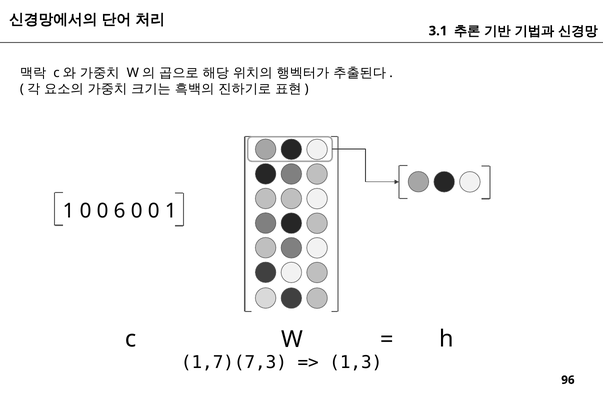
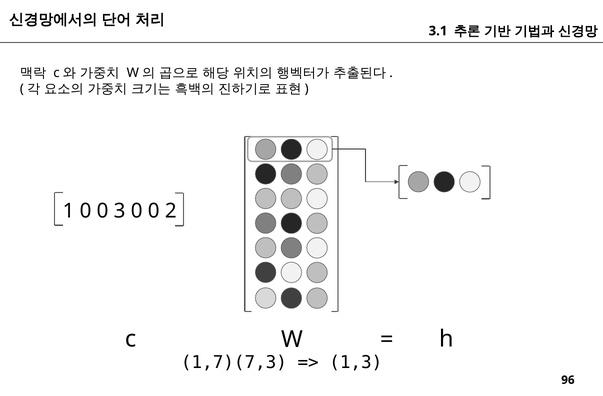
6: 6 -> 3 (120, 211)
0 1: 1 -> 2 (171, 211)
